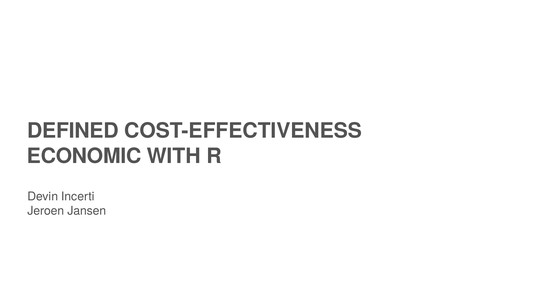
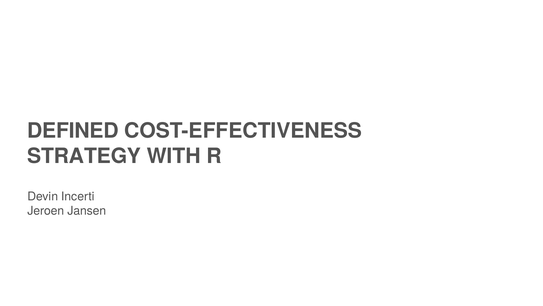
ECONOMIC: ECONOMIC -> STRATEGY (84, 156)
